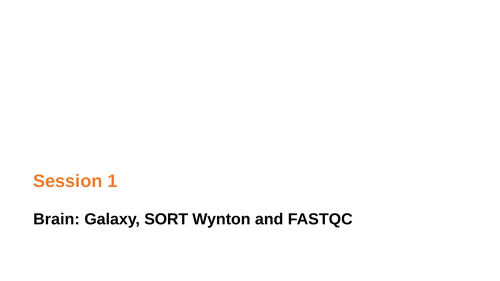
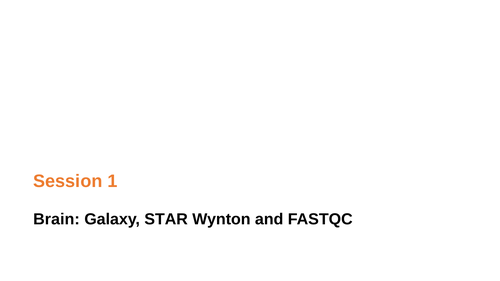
SORT: SORT -> STAR (166, 219)
